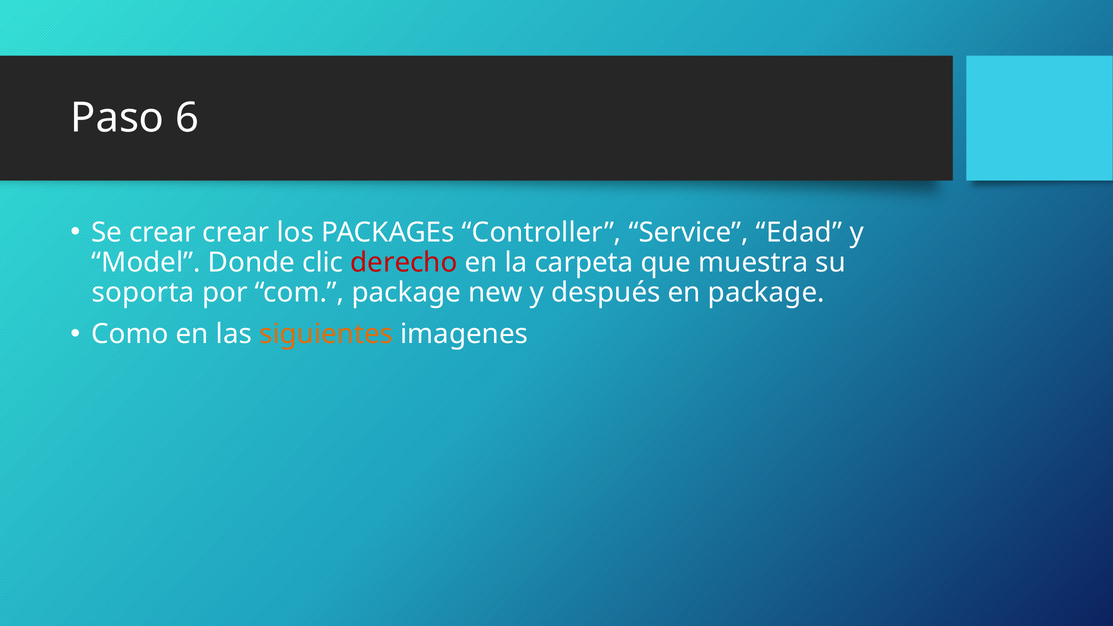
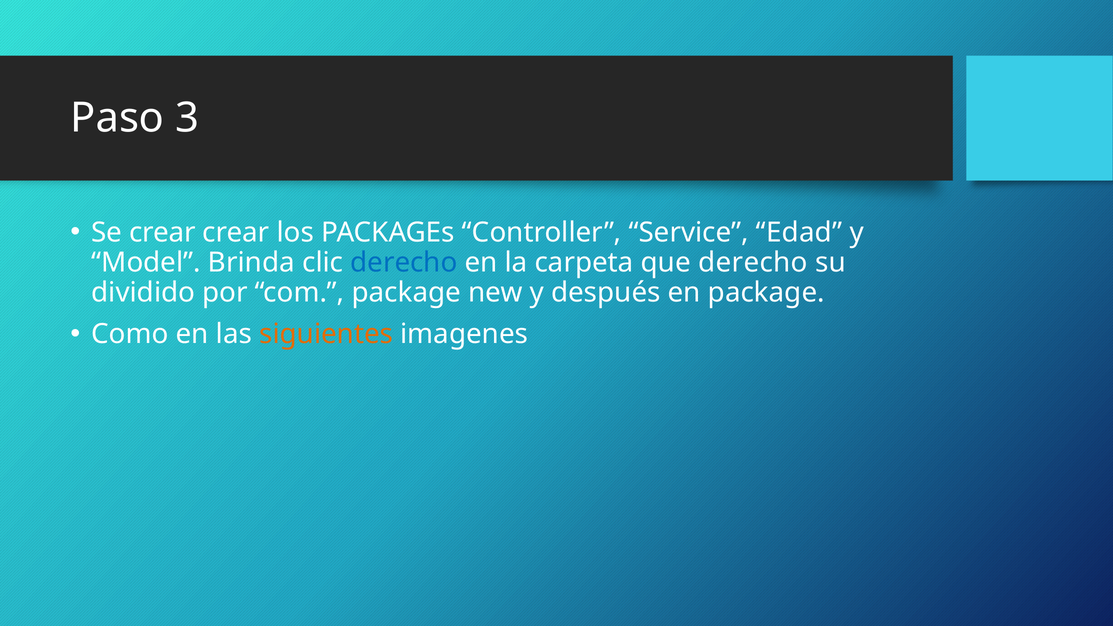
6: 6 -> 3 (187, 118)
Donde: Donde -> Brinda (251, 262)
derecho colour: red -> blue (404, 262)
que muestra: muestra -> derecho (753, 262)
soporta: soporta -> dividido (143, 292)
